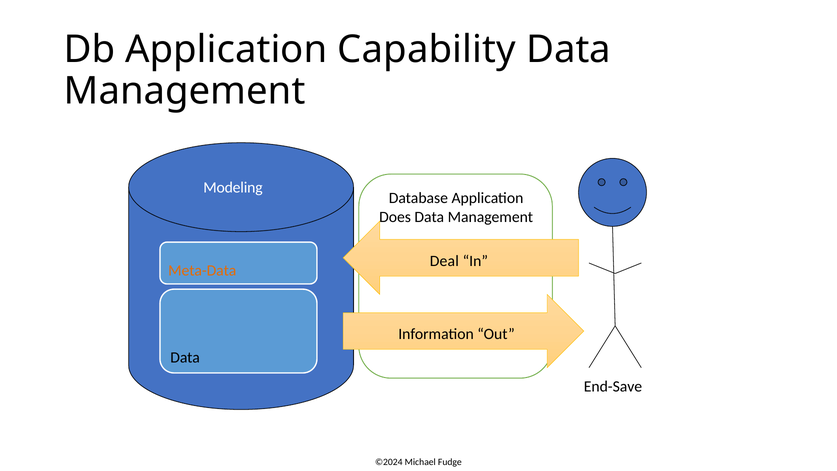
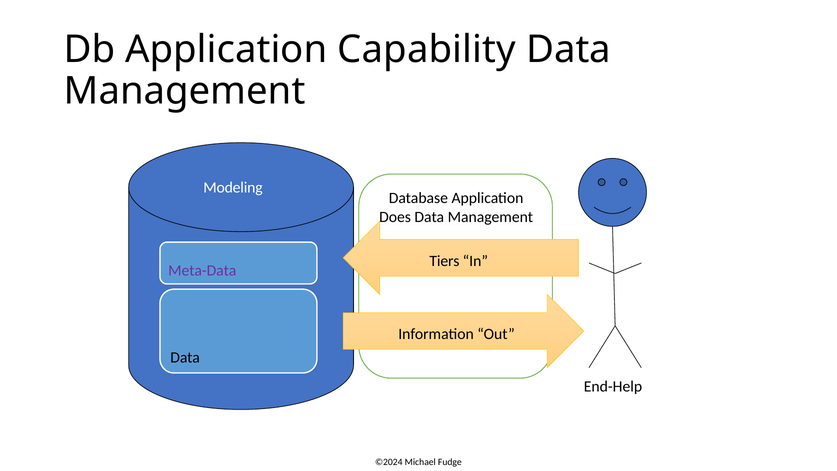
Deal: Deal -> Tiers (444, 261)
Meta-Data colour: orange -> purple (202, 270)
End-Save: End-Save -> End-Help (613, 386)
